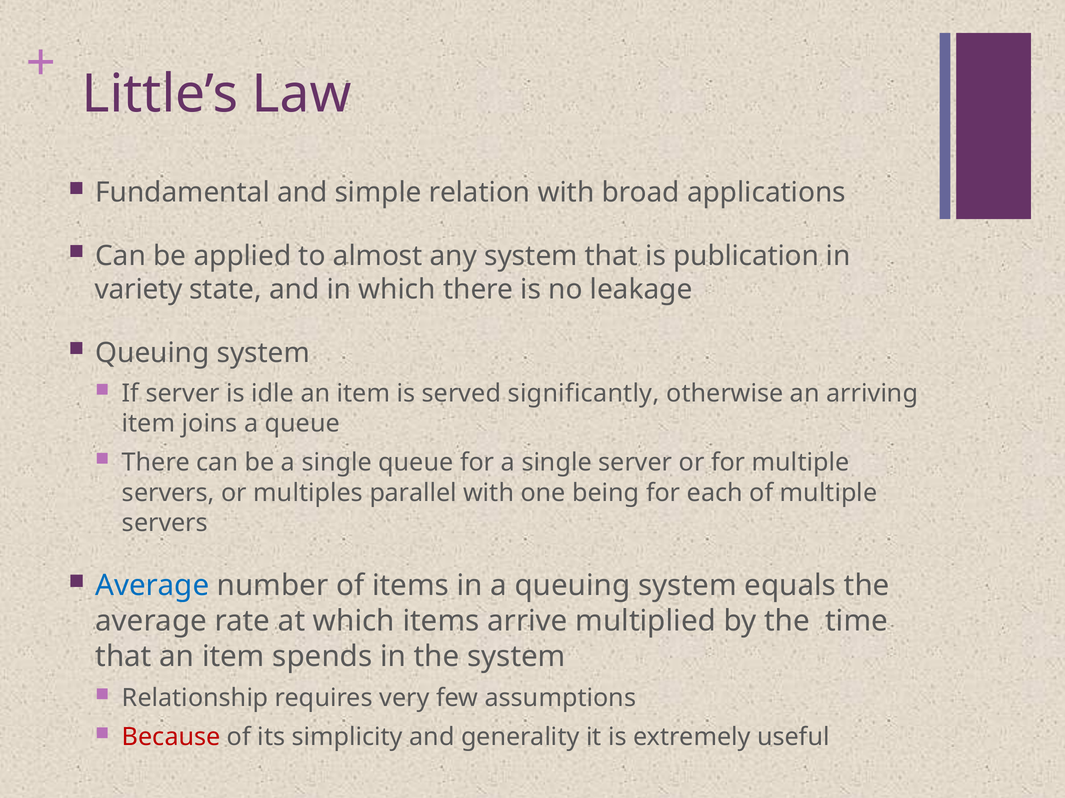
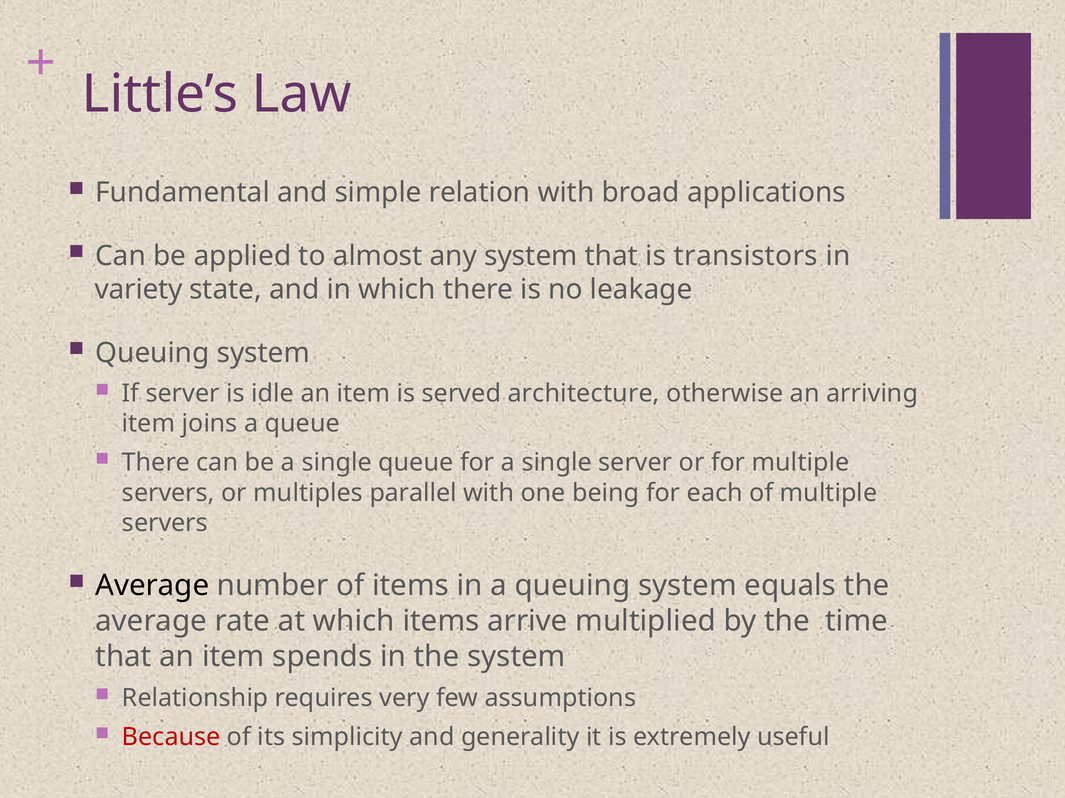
publication: publication -> transistors (746, 256)
significantly: significantly -> architecture (584, 394)
Average colour: blue -> black (152, 586)
